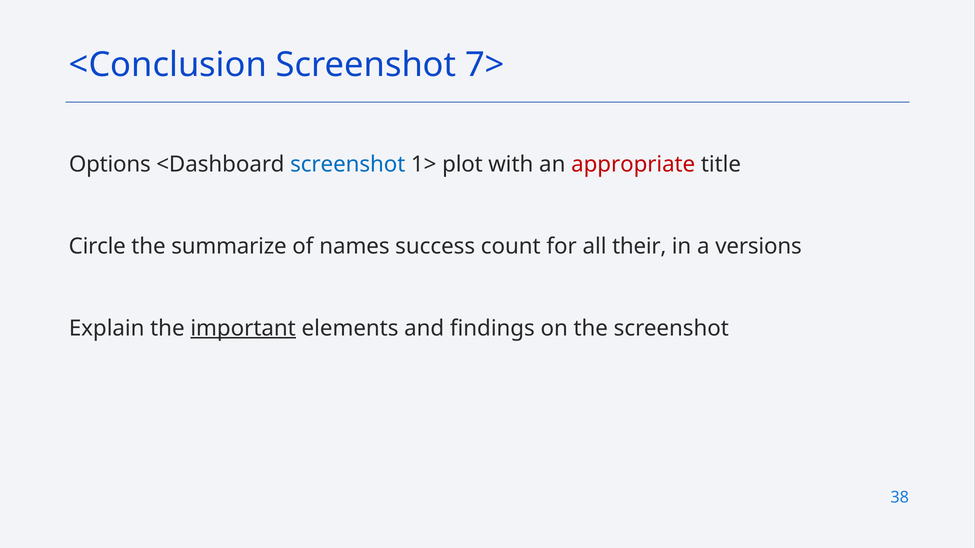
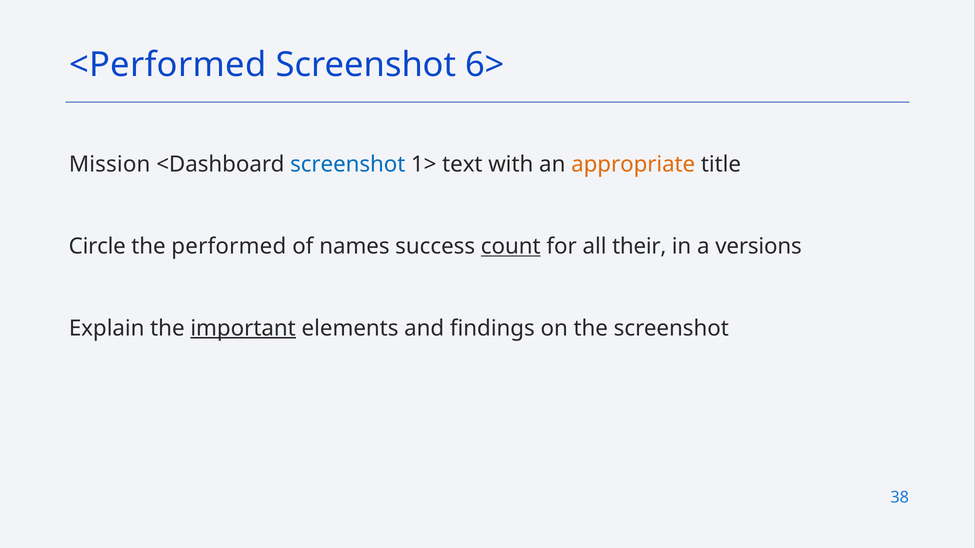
<Conclusion: <Conclusion -> <Performed (168, 65)
7>: 7> -> 6> (485, 65)
Options: Options -> Mission (110, 165)
plot: plot -> text (462, 165)
appropriate colour: red -> orange (633, 165)
summarize: summarize -> performed (229, 247)
count underline: none -> present (511, 247)
